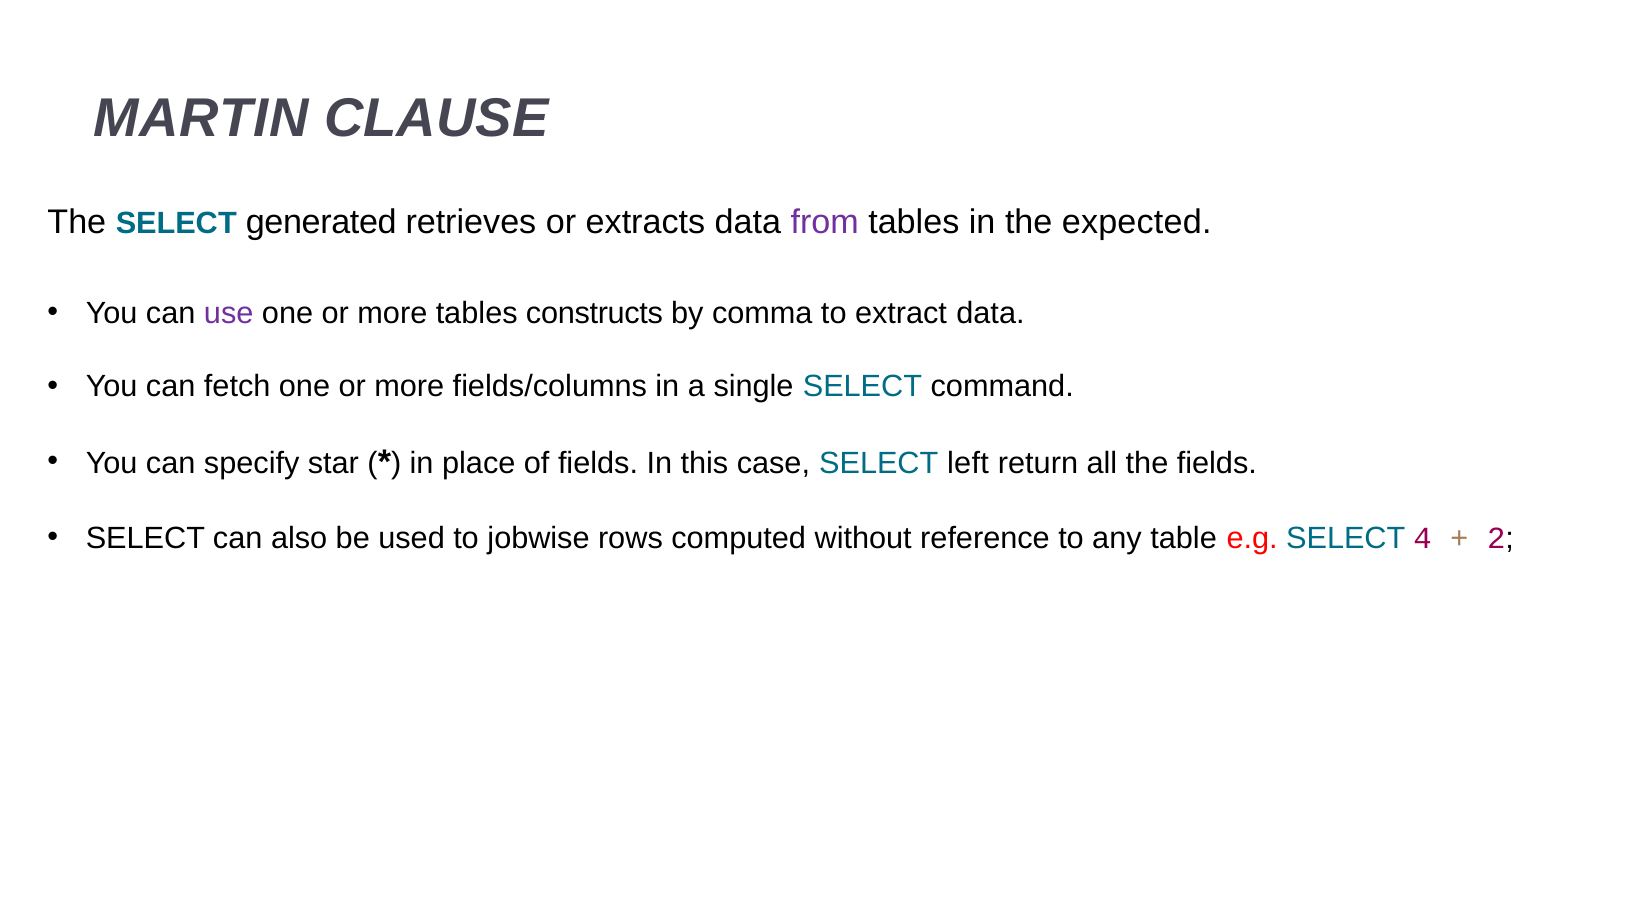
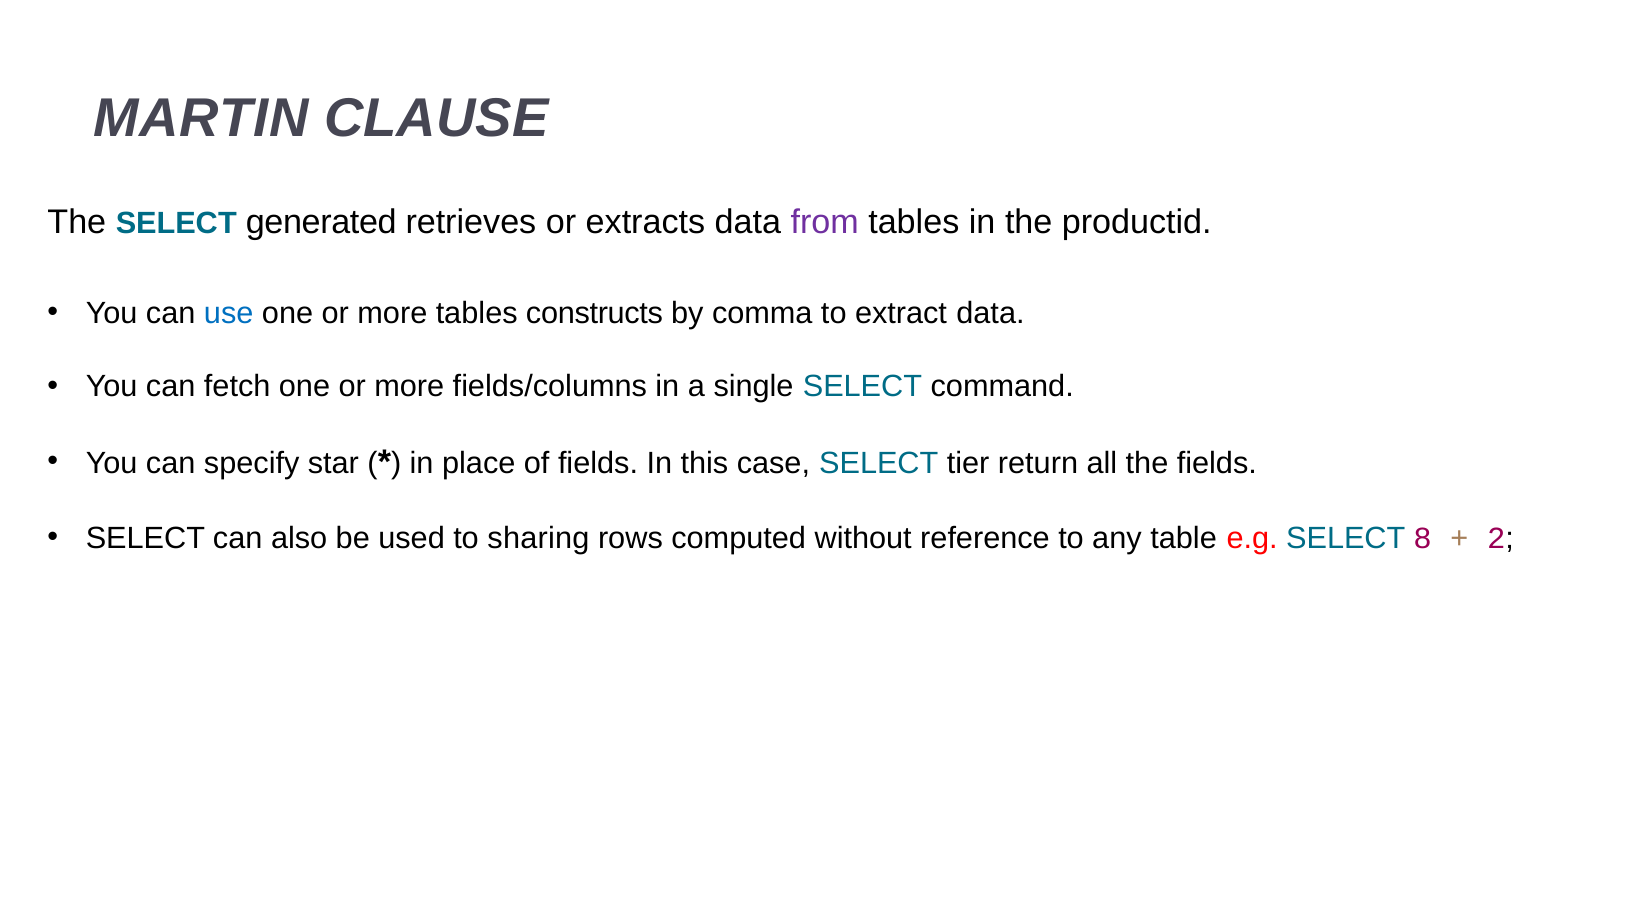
expected: expected -> productid (1137, 222)
use colour: purple -> blue (229, 313)
left: left -> tier (968, 464)
jobwise: jobwise -> sharing (538, 538)
4: 4 -> 8 (1423, 538)
